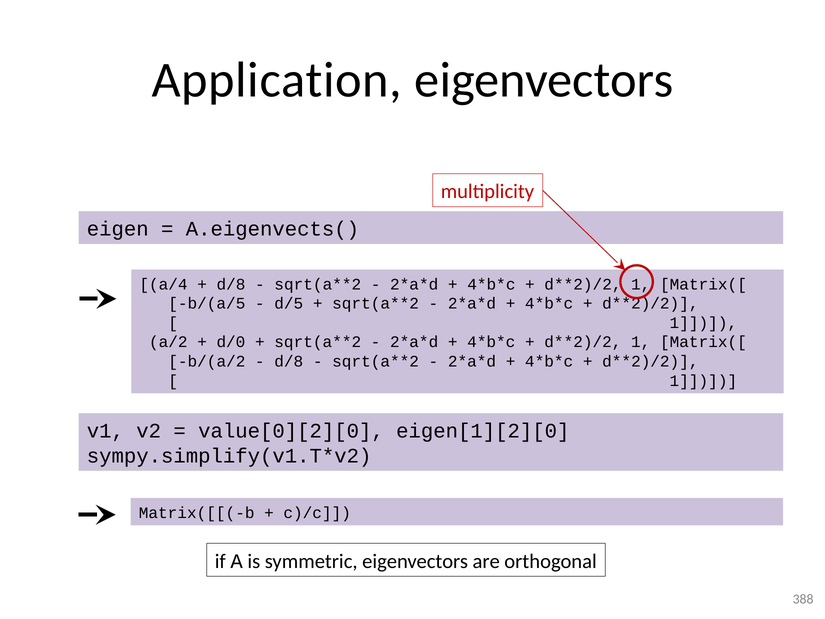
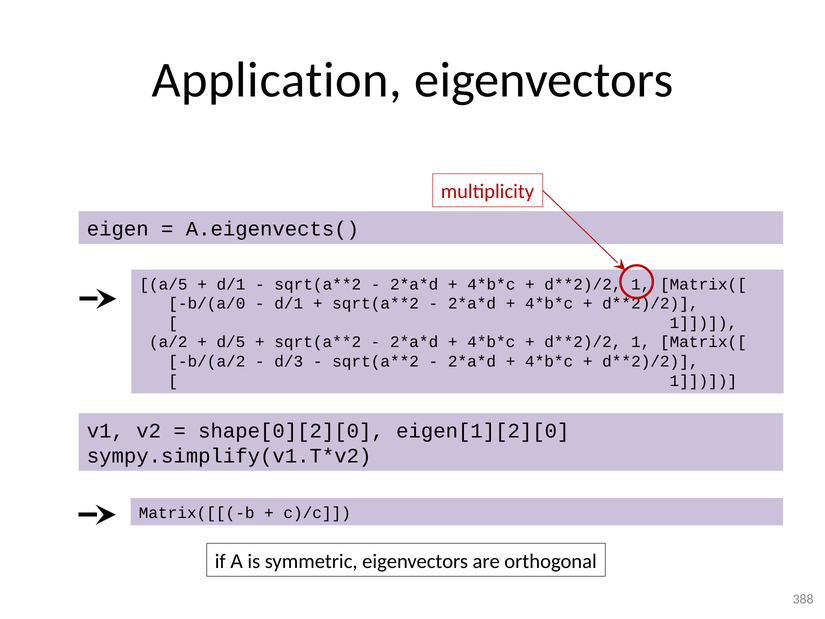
a/4: a/4 -> a/5 (163, 284)
d/8: d/8 -> d/1 (231, 284)
b/(a/5: b/(a/5 -> b/(a/0 (207, 304)
d/5: d/5 -> d/1 (289, 304)
d/0: d/0 -> d/5 (231, 342)
d/8: d/8 -> d/3 (289, 361)
value[0][2][0: value[0][2][0 -> shape[0][2][0 (291, 431)
